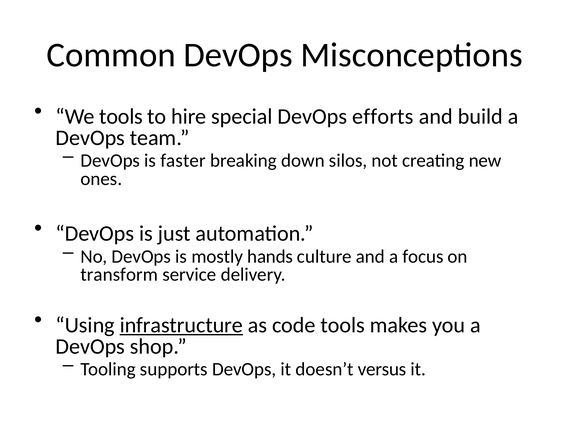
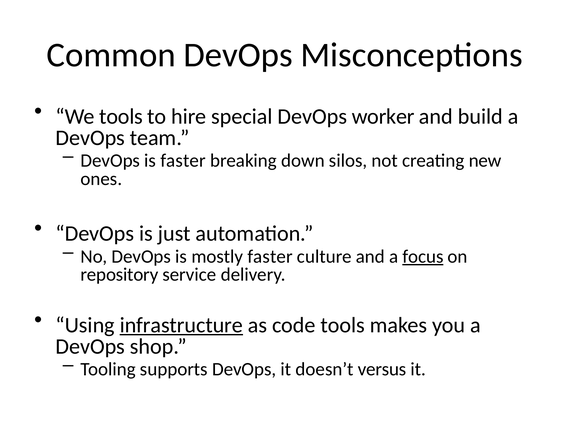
efforts: efforts -> worker (383, 117)
mostly hands: hands -> faster (270, 257)
focus underline: none -> present (423, 257)
transform: transform -> repository (119, 275)
